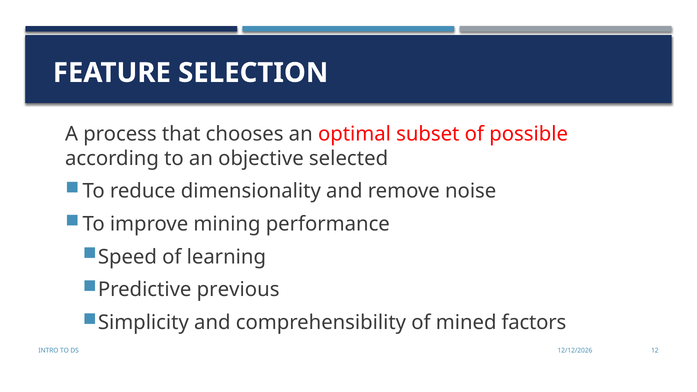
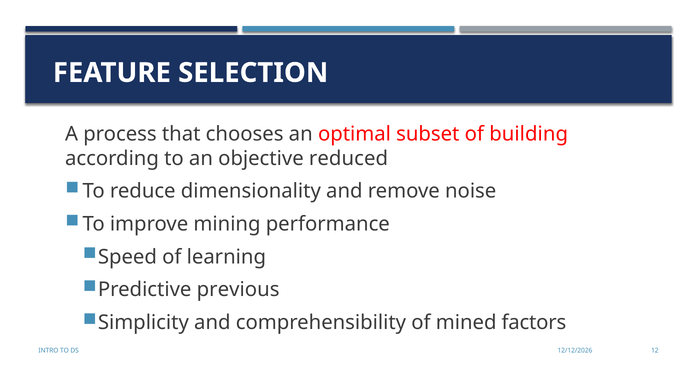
possible: possible -> building (529, 134)
selected: selected -> reduced (349, 158)
